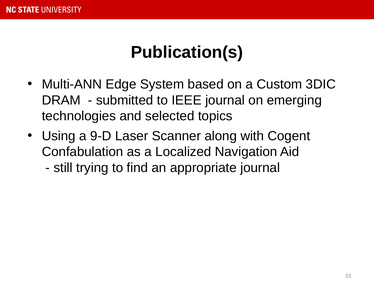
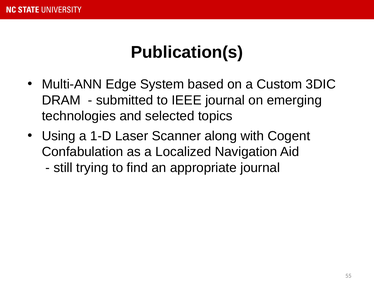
9-D: 9-D -> 1-D (101, 136)
